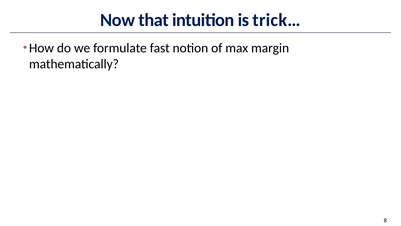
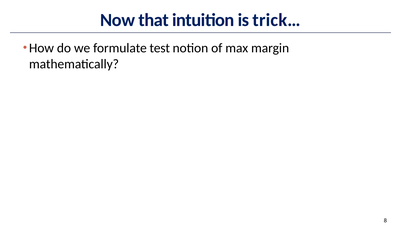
fast: fast -> test (160, 48)
